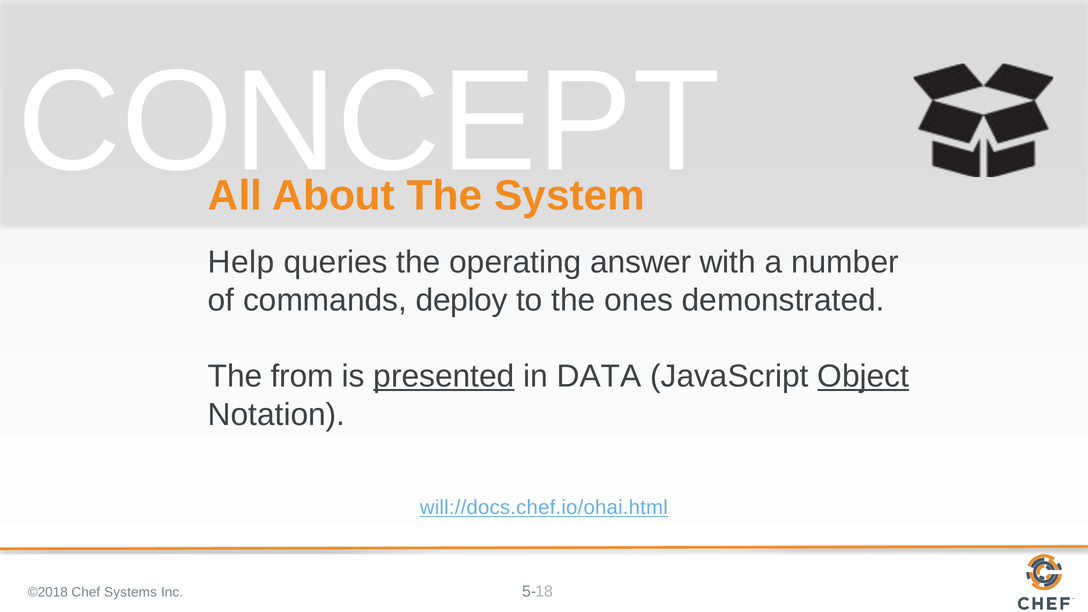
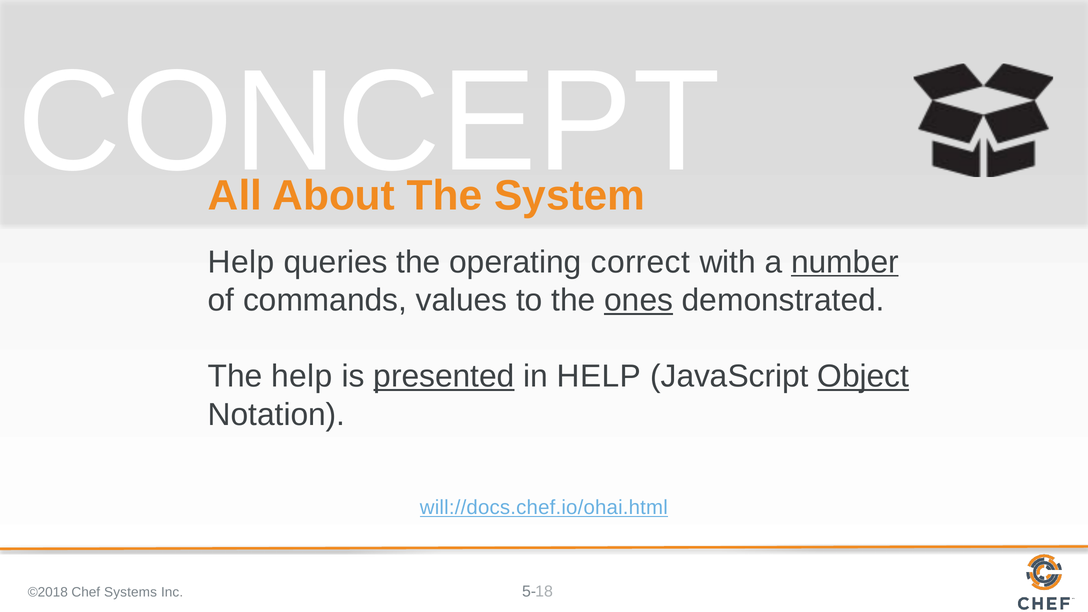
answer: answer -> correct (640, 262)
number underline: none -> present (845, 262)
deploy: deploy -> values (462, 300)
ones underline: none -> present (639, 300)
The from: from -> help (302, 376)
in DATA: DATA -> HELP (599, 376)
